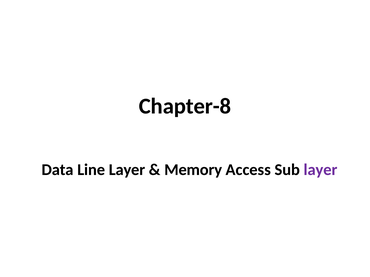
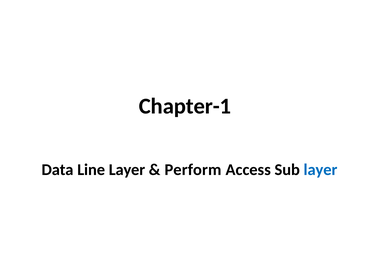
Chapter-8: Chapter-8 -> Chapter-1 (185, 106)
Memory: Memory -> Perform (193, 170)
layer colour: purple -> blue (321, 170)
